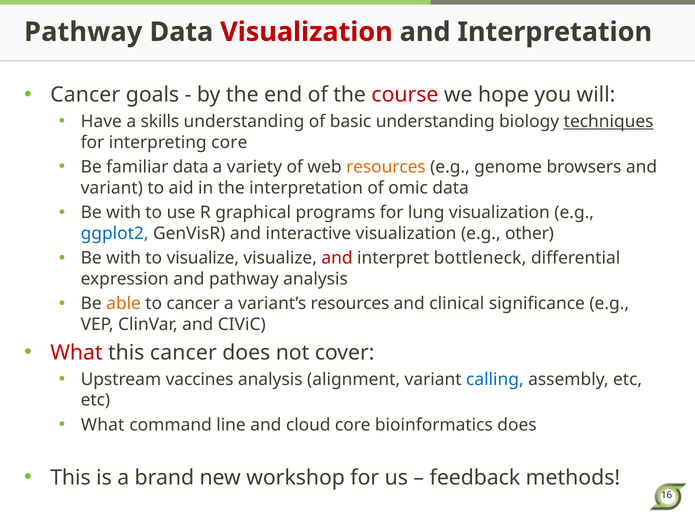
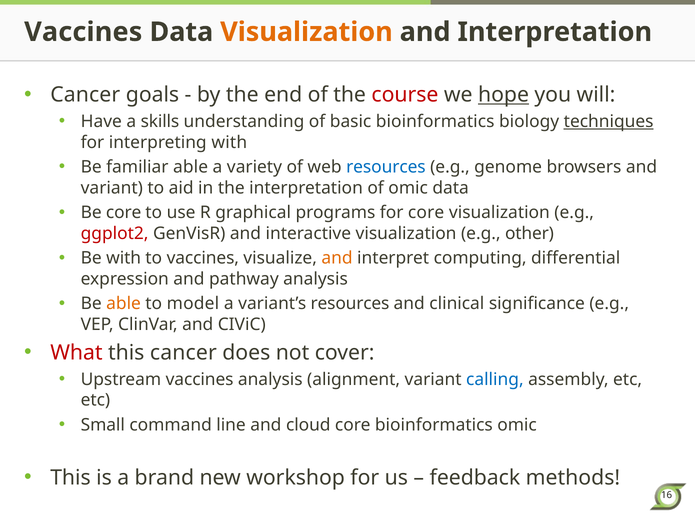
Pathway: Pathway -> Vaccines (83, 32)
Visualization colour: red -> orange (306, 32)
hope underline: none -> present (504, 95)
basic understanding: understanding -> bioinformatics (435, 122)
interpreting core: core -> with (229, 143)
familiar data: data -> able (191, 167)
resources colour: orange -> blue (386, 167)
with: with -> core (124, 213)
for lung: lung -> core (426, 213)
ggplot2 colour: blue -> red (115, 234)
to visualize: visualize -> vaccines (203, 258)
and colour: red -> orange (337, 258)
bottleneck: bottleneck -> computing (480, 258)
to cancer: cancer -> model (193, 304)
What: What -> Small (103, 425)
bioinformatics does: does -> omic (517, 425)
